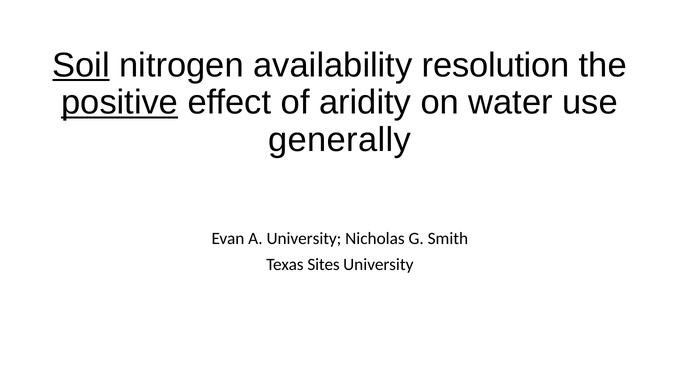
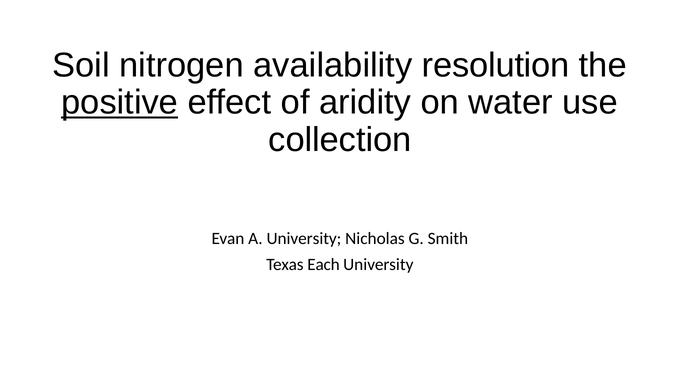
Soil underline: present -> none (81, 65)
generally: generally -> collection (340, 140)
Sites: Sites -> Each (324, 265)
